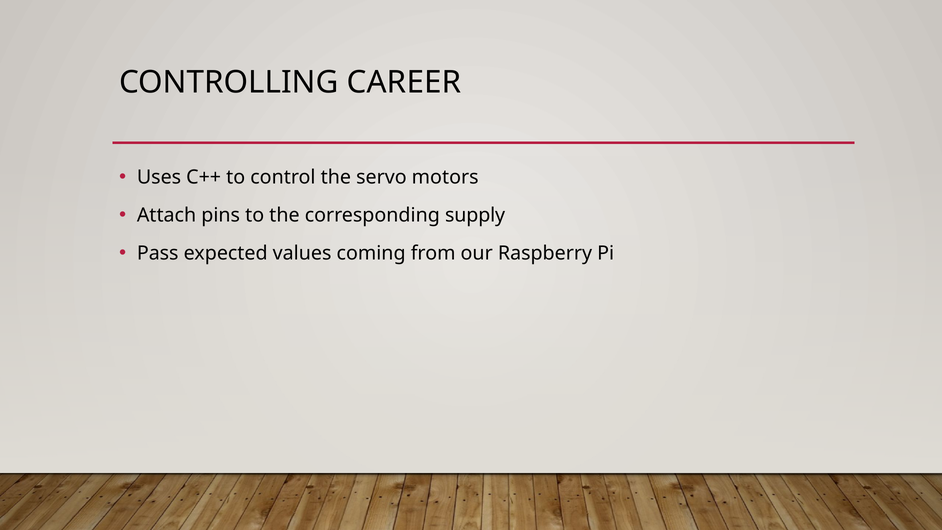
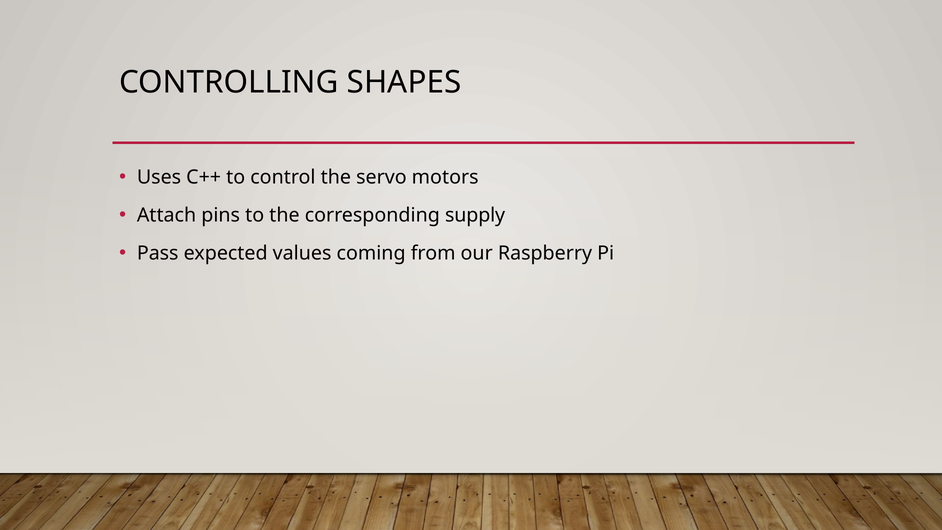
CAREER: CAREER -> SHAPES (404, 82)
